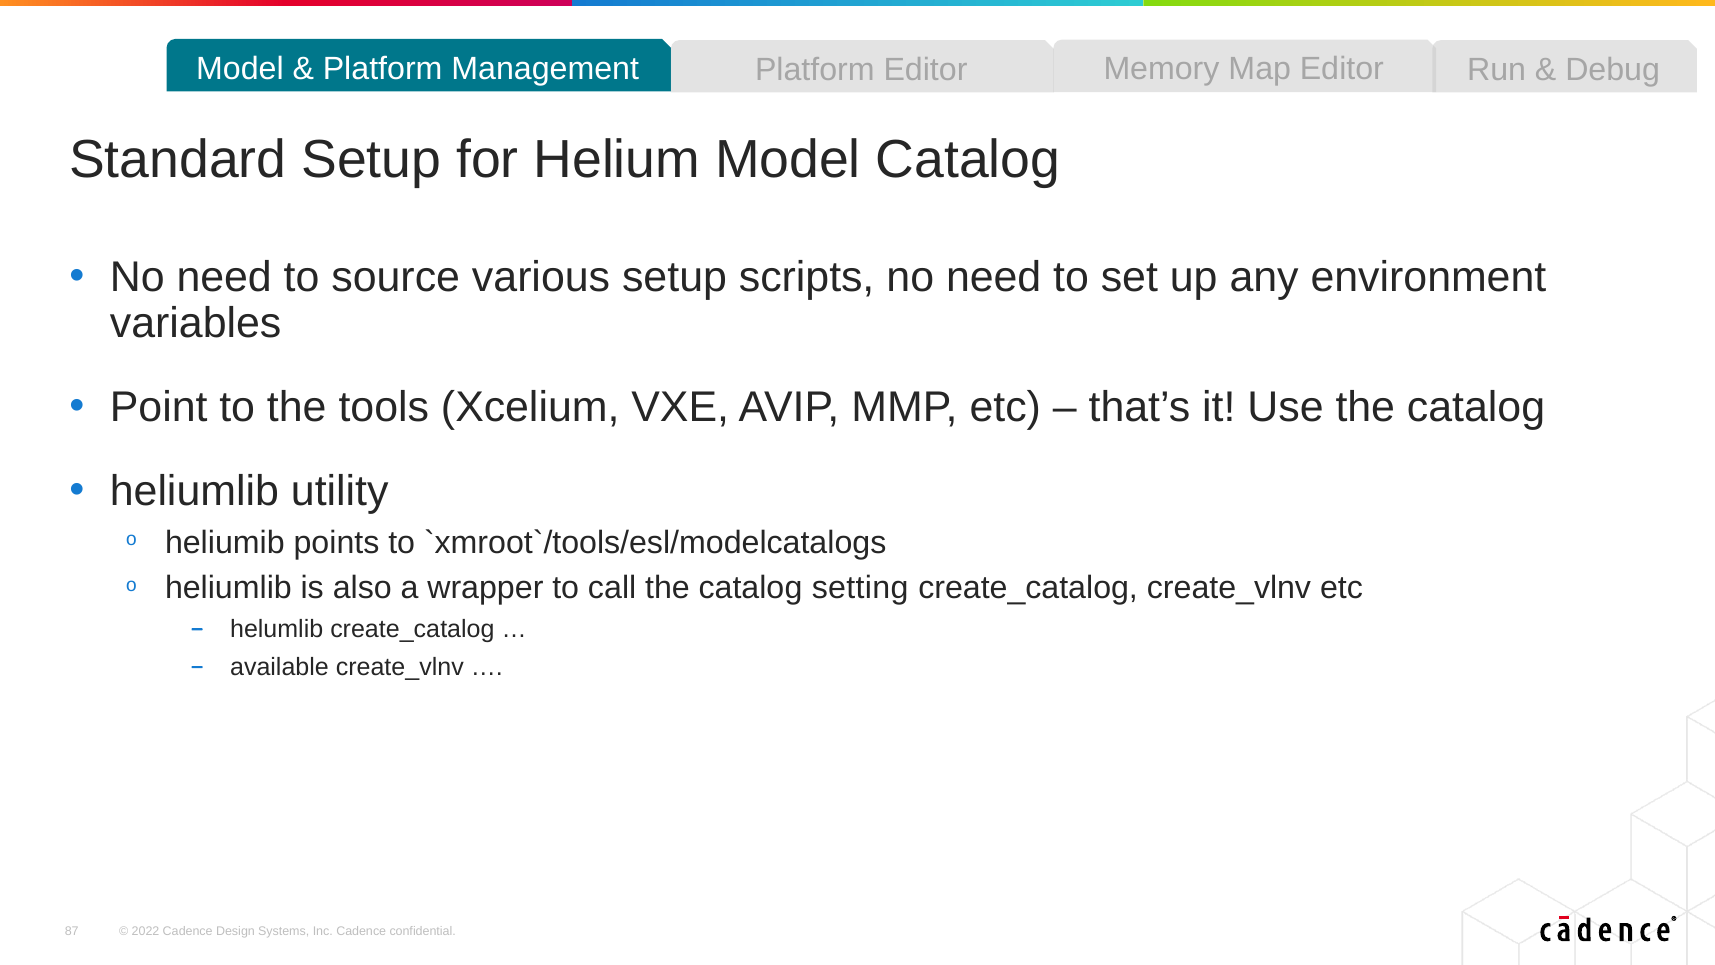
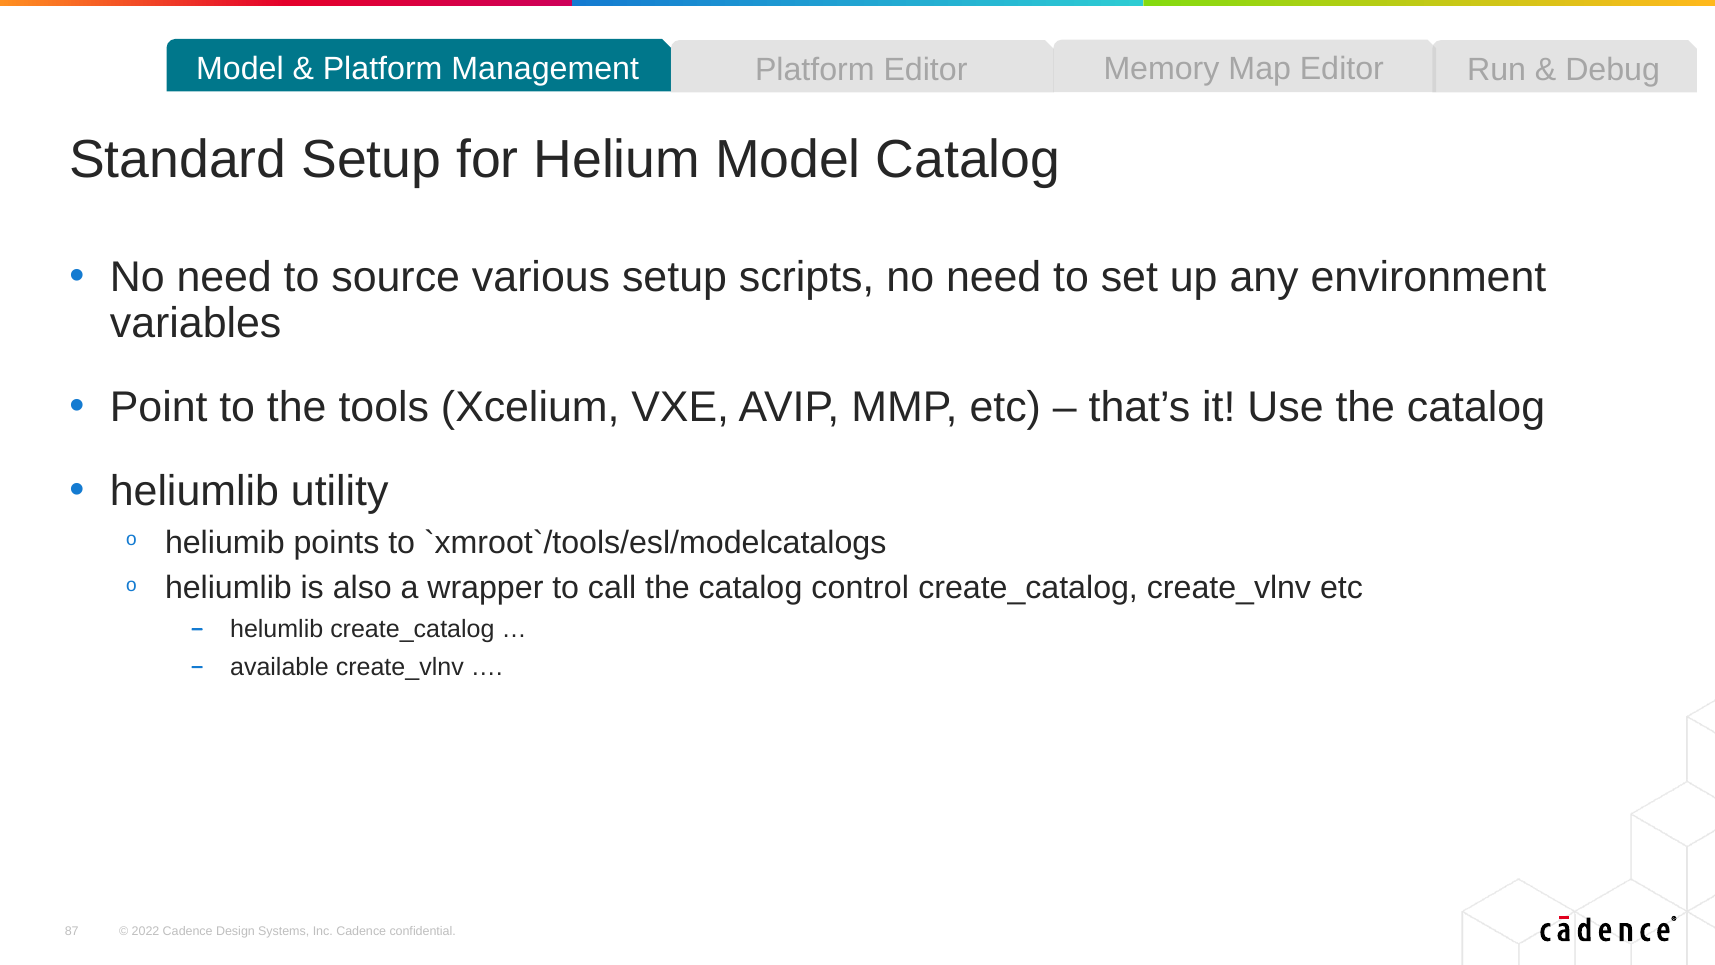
setting: setting -> control (860, 588)
